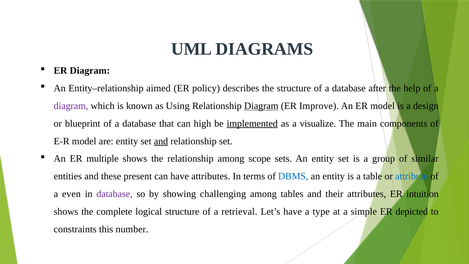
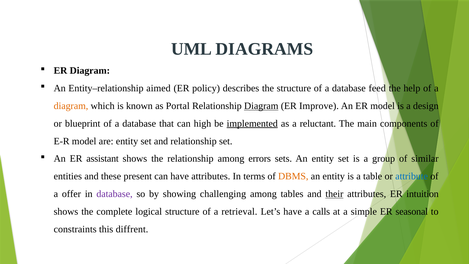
after: after -> feed (377, 88)
diagram colour: purple -> orange (71, 106)
Using: Using -> Portal (178, 106)
visualize: visualize -> reluctant (318, 123)
and underline: present -> none (161, 141)
multiple: multiple -> assistant (103, 159)
scope: scope -> errors (260, 159)
DBMS colour: blue -> orange (293, 176)
even: even -> offer (71, 194)
their underline: none -> present (334, 194)
type: type -> calls (321, 211)
depicted: depicted -> seasonal (412, 211)
number: number -> diffrent (132, 229)
